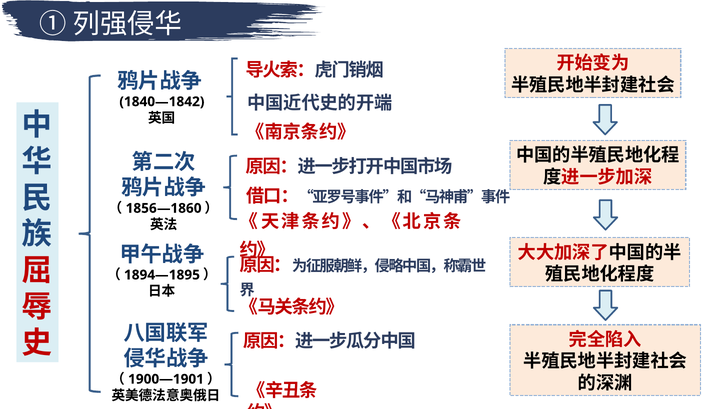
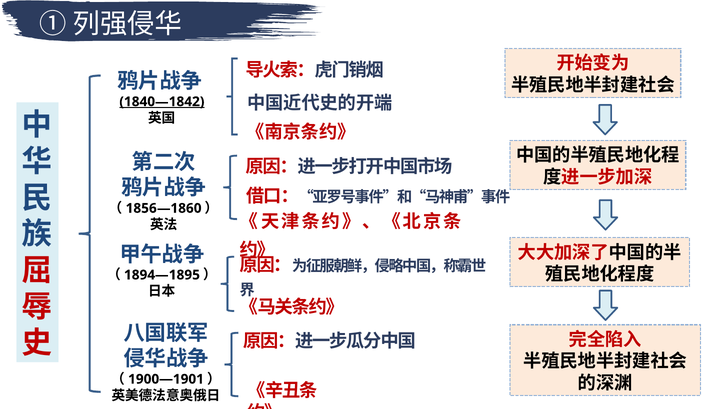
1840—1842 underline: none -> present (162, 102)
